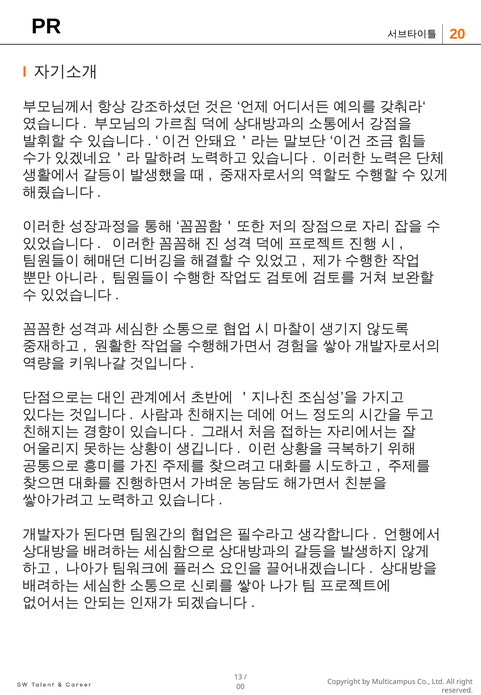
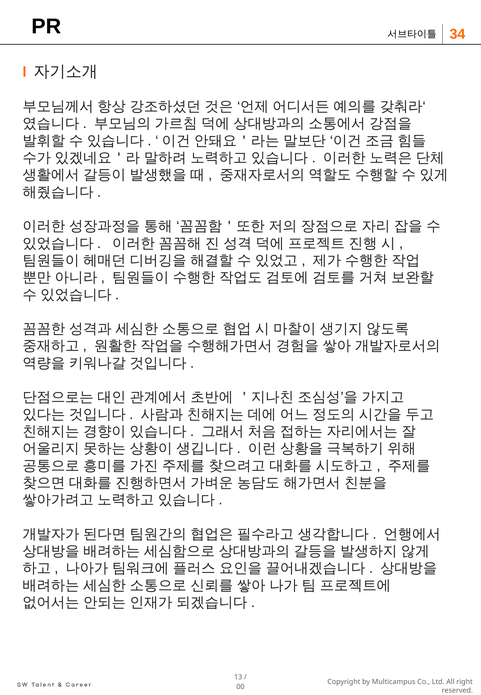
20: 20 -> 34 (457, 34)
